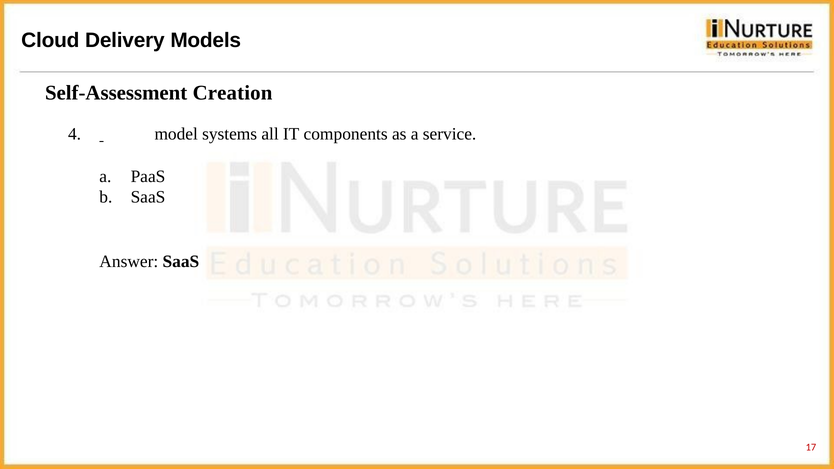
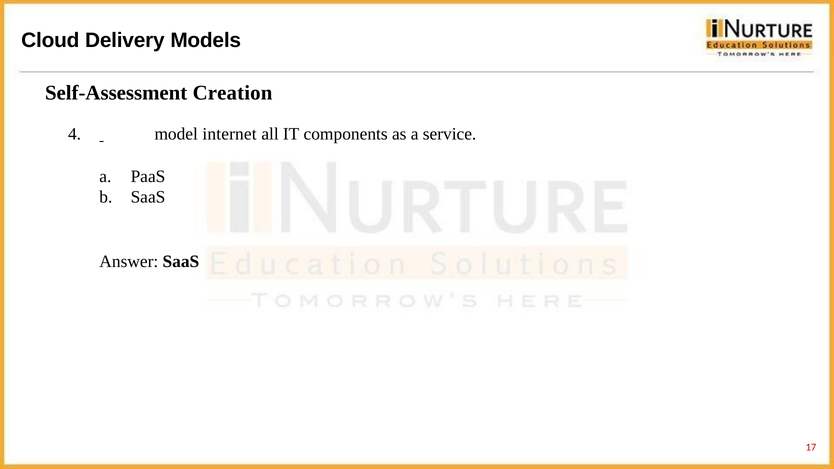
systems: systems -> internet (230, 134)
